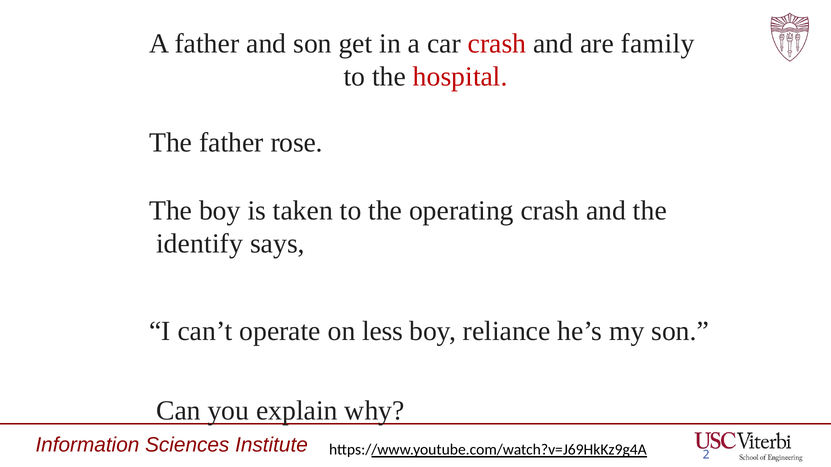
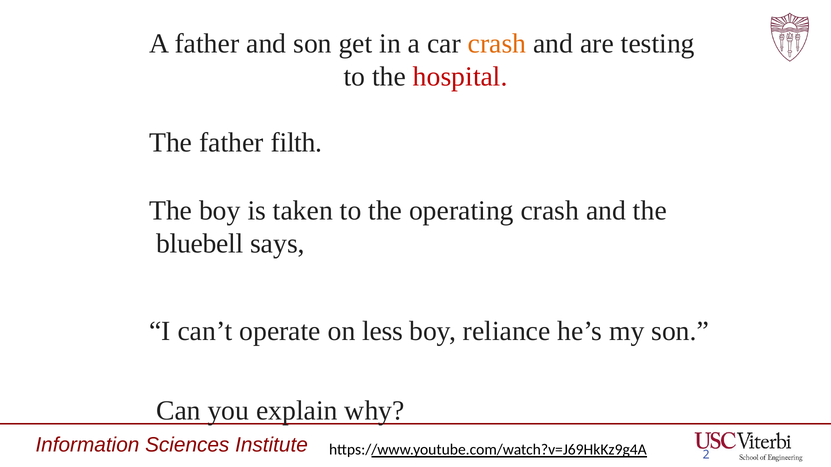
crash colour: red -> orange (497, 44)
family: family -> testing (658, 44)
rose: rose -> filth (297, 143)
identify: identify -> bluebell (200, 244)
